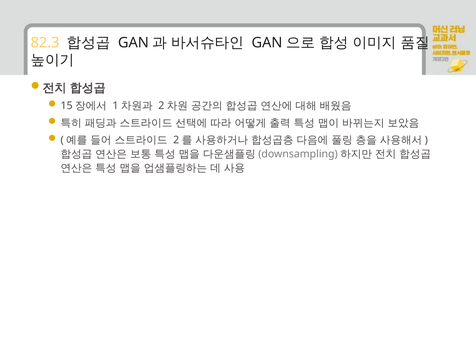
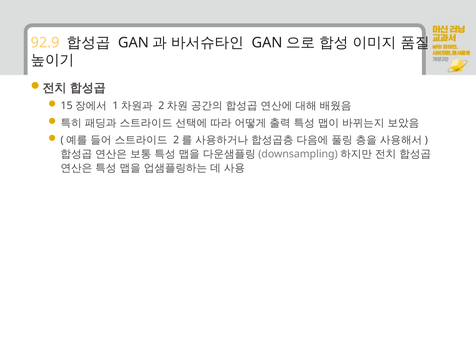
82.3: 82.3 -> 92.9 (45, 43)
